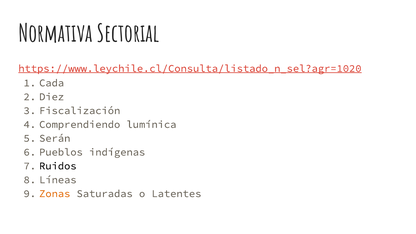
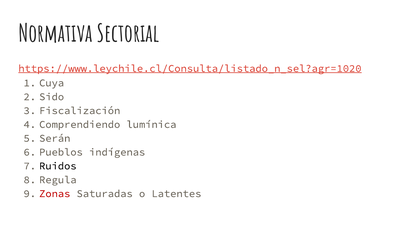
Cada: Cada -> Cuya (52, 83)
Diez: Diez -> Sido (52, 97)
Líneas: Líneas -> Regula (58, 180)
Zonas colour: orange -> red (55, 194)
